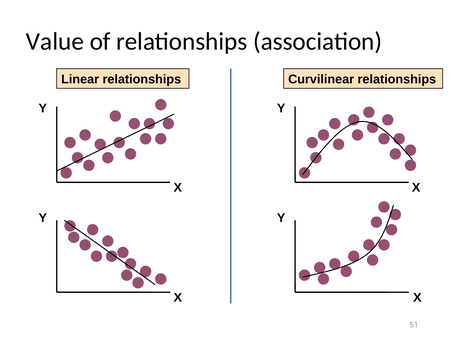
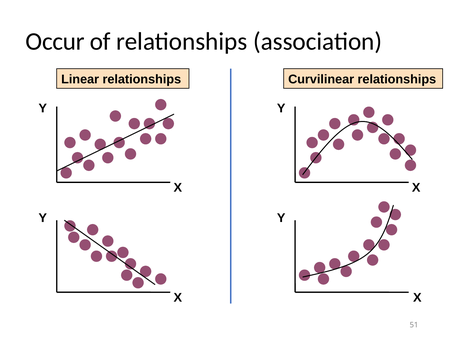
Value: Value -> Occur (55, 41)
